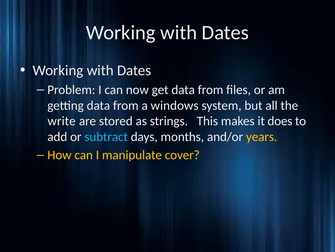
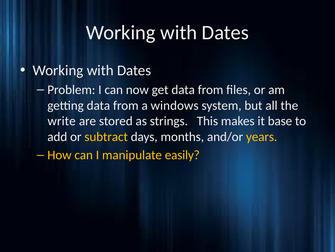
does: does -> base (280, 121)
subtract colour: light blue -> yellow (106, 136)
cover: cover -> easily (182, 155)
